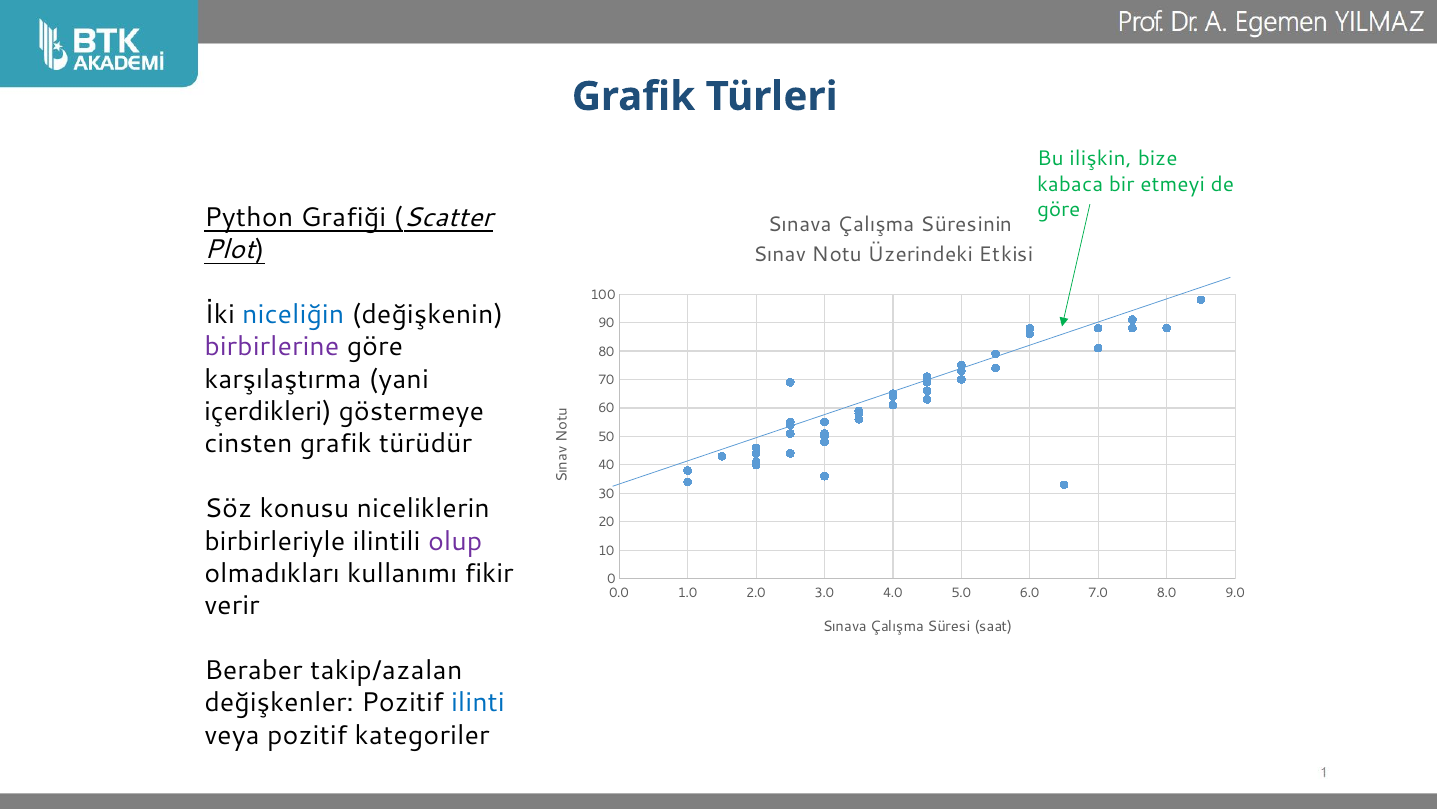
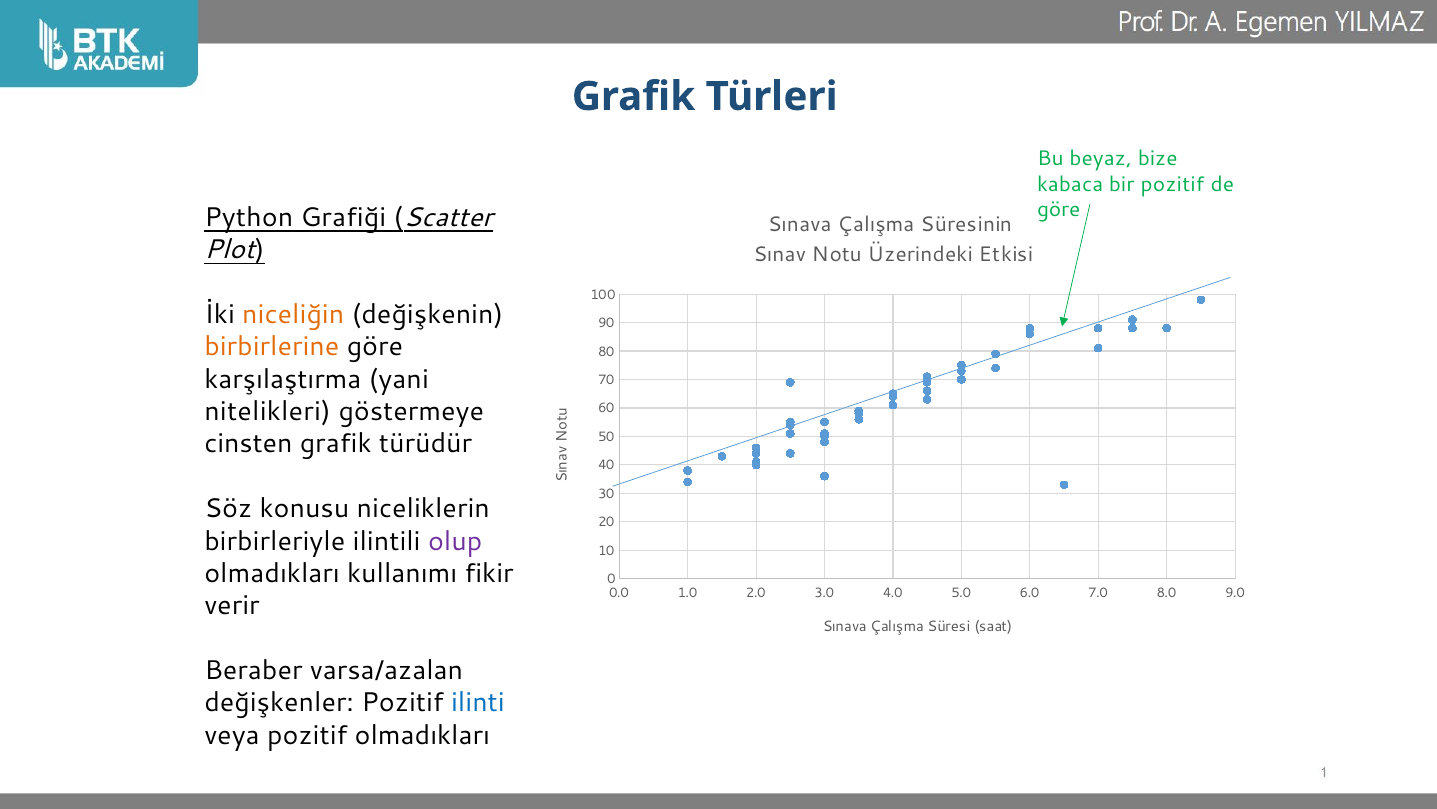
ilişkin: ilişkin -> beyaz (1101, 159)
bir etmeyi: etmeyi -> pozitif (1173, 184)
niceliğin colour: blue -> orange (293, 314)
birbirlerine colour: purple -> orange (272, 347)
içerdikleri: içerdikleri -> nitelikleri (268, 411)
takip/azalan: takip/azalan -> varsa/azalan (387, 670)
pozitif kategoriler: kategoriler -> olmadıkları (422, 735)
